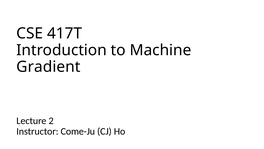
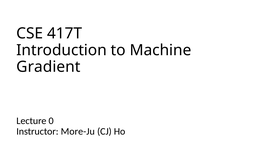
2: 2 -> 0 (51, 120)
Come-Ju: Come-Ju -> More-Ju (78, 131)
